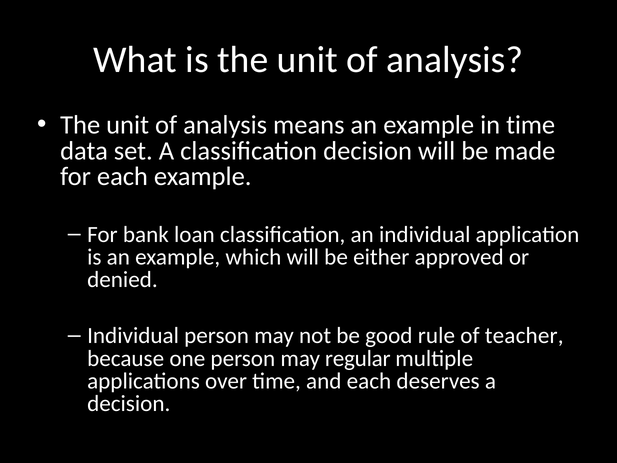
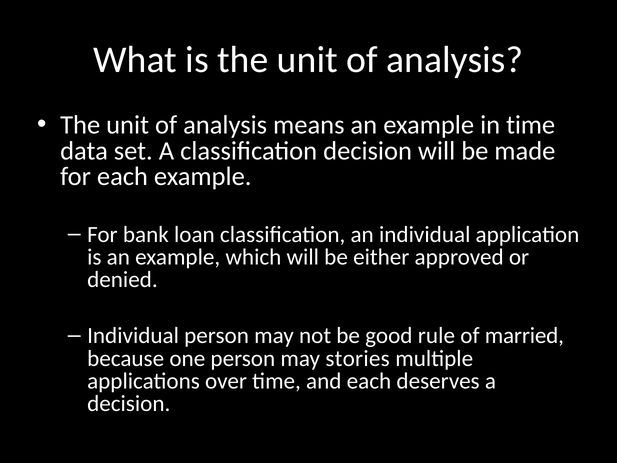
teacher: teacher -> married (524, 336)
regular: regular -> stories (358, 358)
